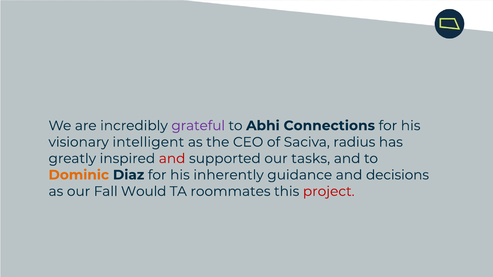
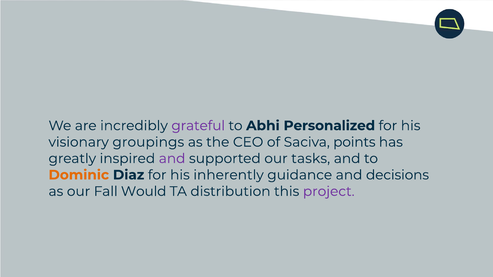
Connections: Connections -> Personalized (329, 126)
intelligent: intelligent -> groupings (148, 142)
radius: radius -> points (354, 142)
and colour: red -> purple (172, 159)
roommates: roommates -> distribution (230, 192)
project colour: red -> purple (329, 192)
